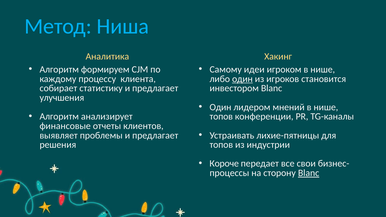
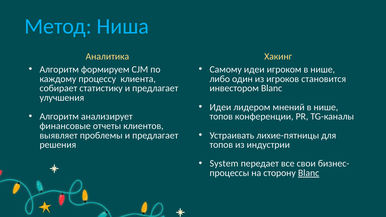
один underline: present -> none (242, 79)
Один: Один -> Идеи (220, 107)
Короче: Короче -> System (224, 164)
